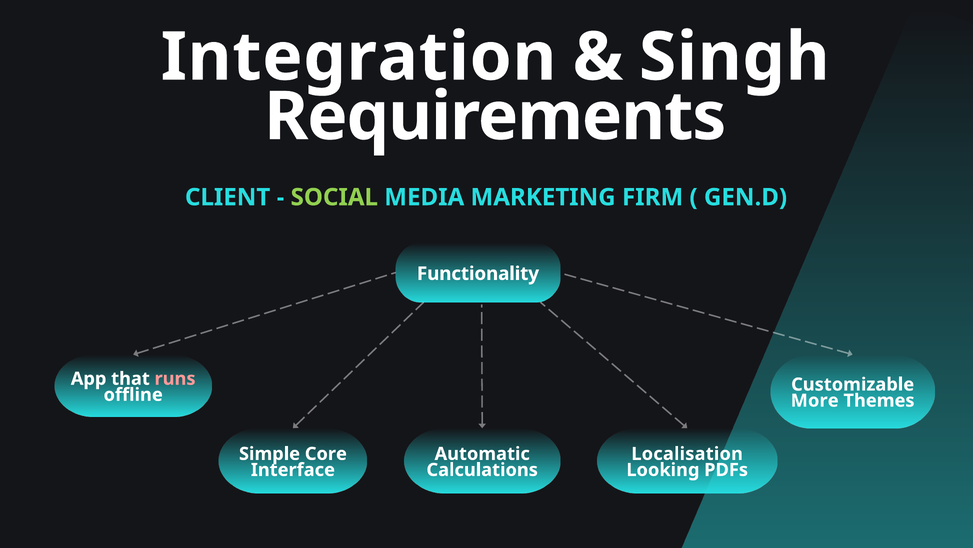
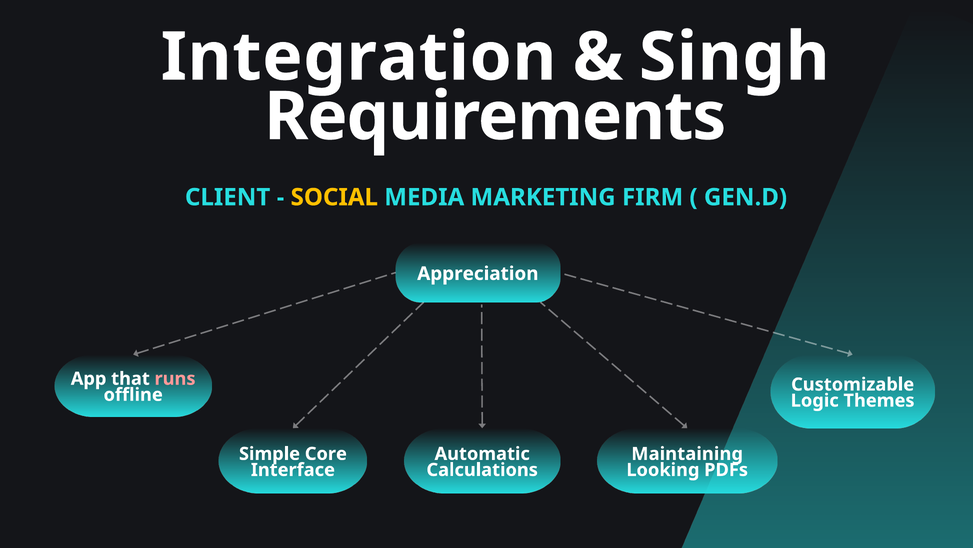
SOCIAL colour: light green -> yellow (334, 197)
Functionality: Functionality -> Appreciation (478, 273)
More: More -> Logic (815, 400)
Localisation: Localisation -> Maintaining (687, 453)
